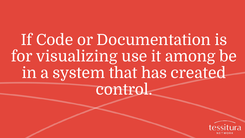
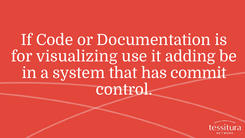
among: among -> adding (190, 56)
created: created -> commit (198, 73)
